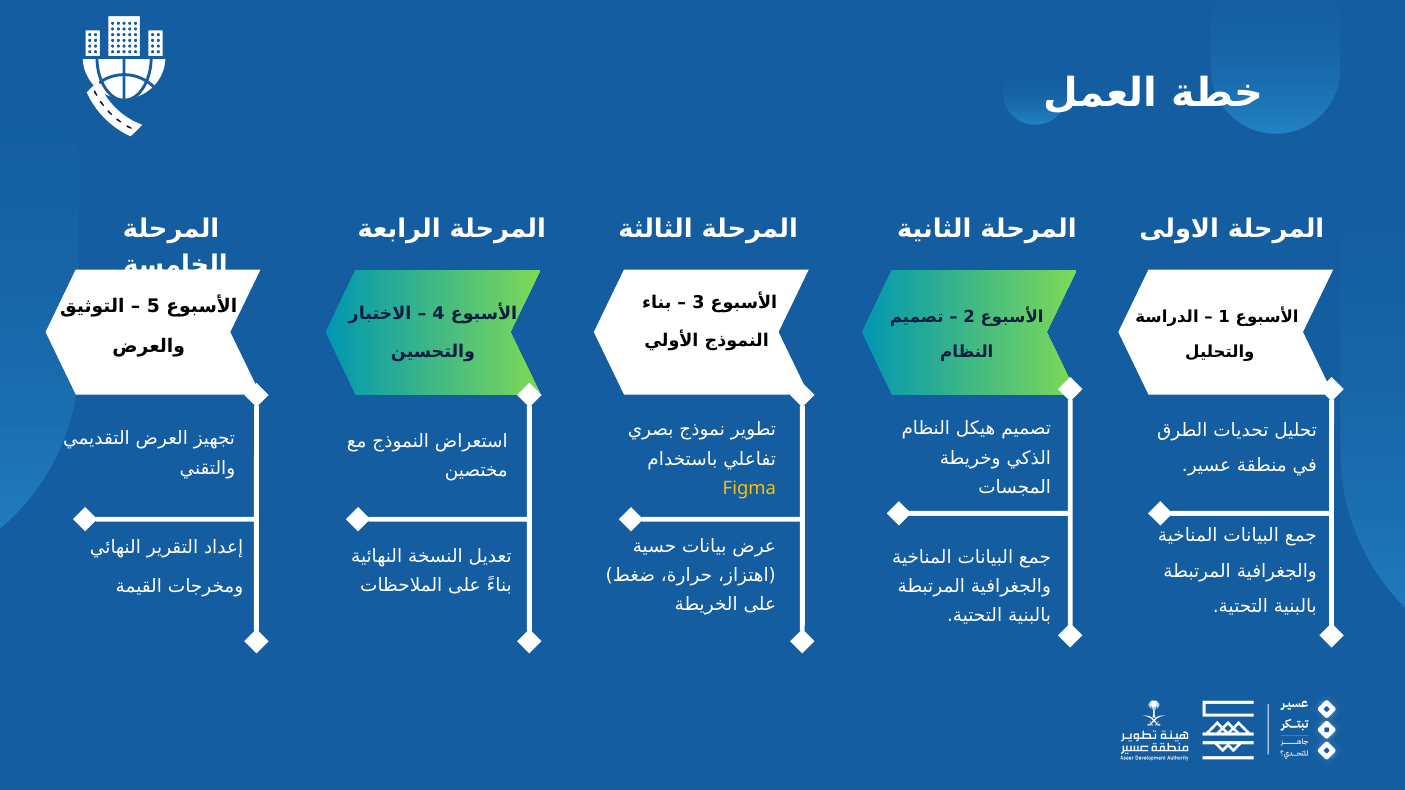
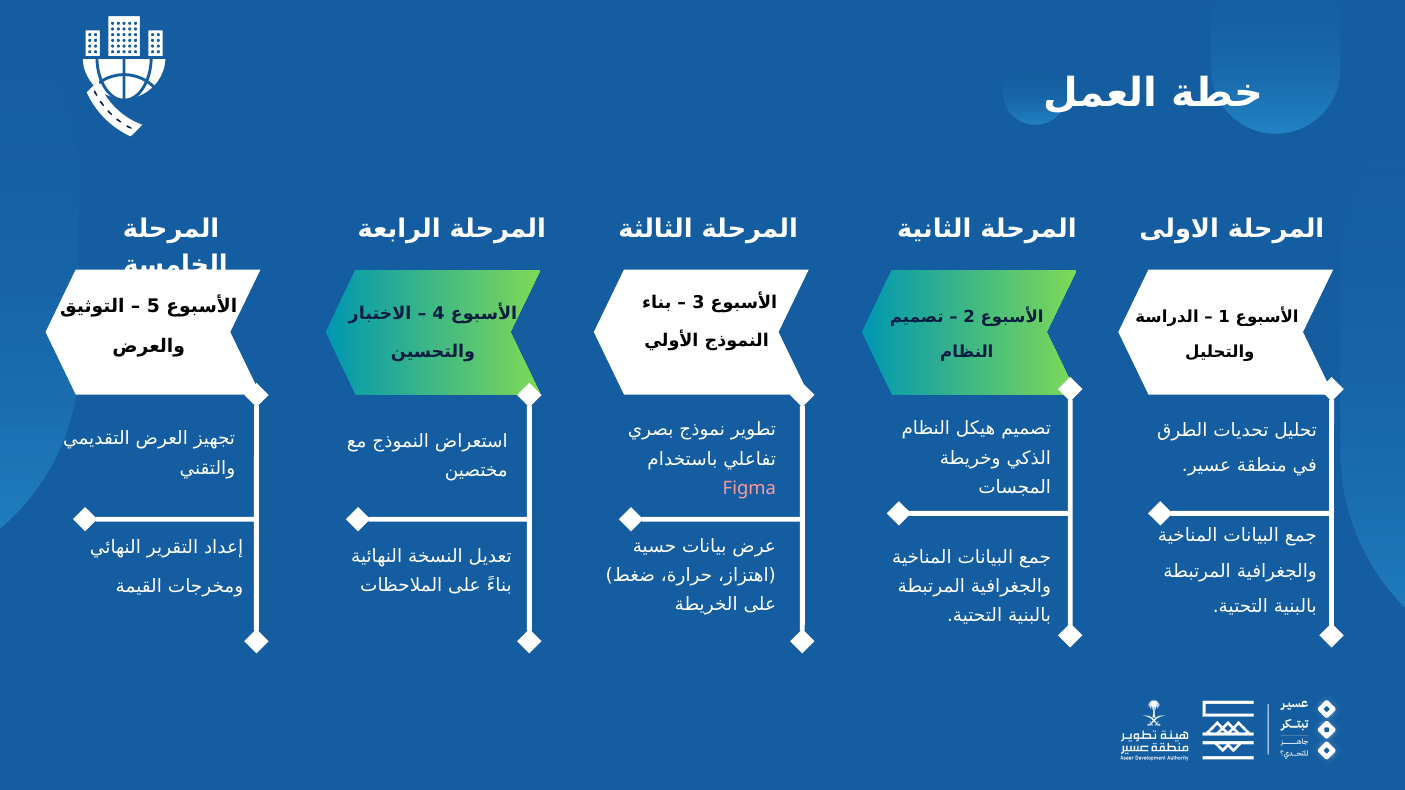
Figma colour: yellow -> pink (749, 488)
